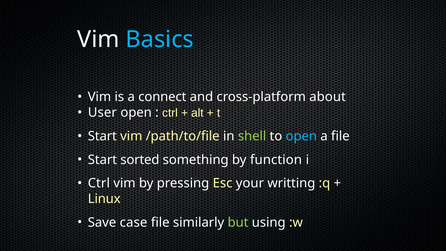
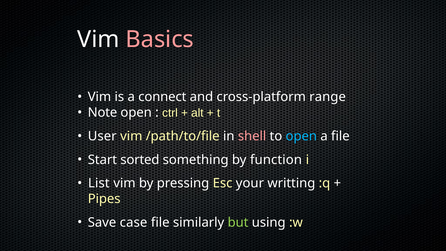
Basics colour: light blue -> pink (160, 40)
about: about -> range (328, 97)
User: User -> Note (102, 113)
Start: Start -> User (102, 136)
shell colour: light green -> pink (252, 136)
Ctrl: Ctrl -> List (99, 183)
Linux: Linux -> Pipes (104, 199)
